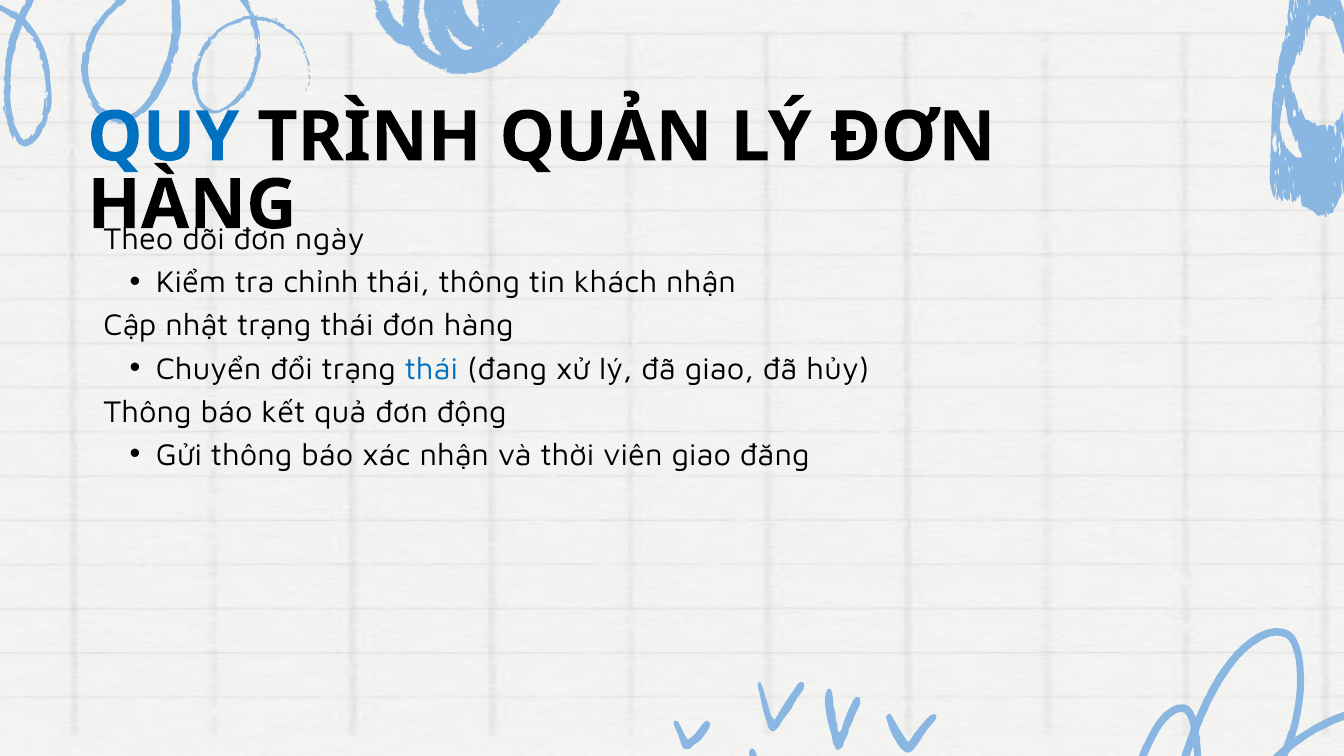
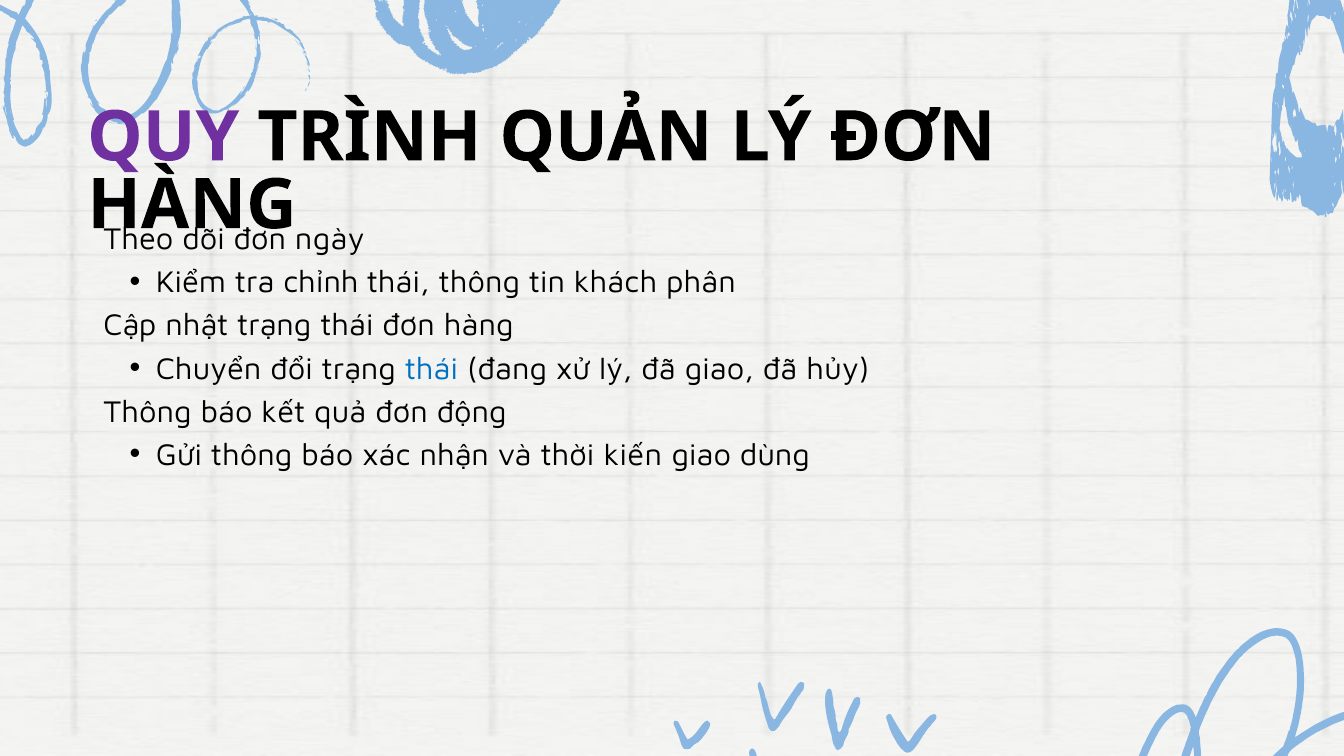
QUY colour: blue -> purple (163, 137)
khách nhận: nhận -> phân (701, 283)
viên: viên -> kiến (633, 455)
đăng: đăng -> dùng (775, 455)
